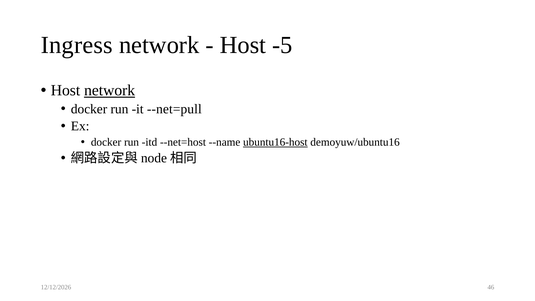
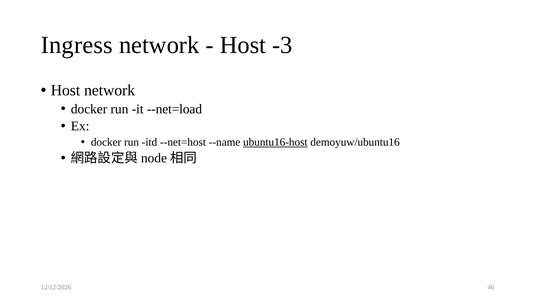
-5: -5 -> -3 (282, 45)
network underline: present -> none (110, 90)
--net=pull: --net=pull -> --net=load (174, 109)
